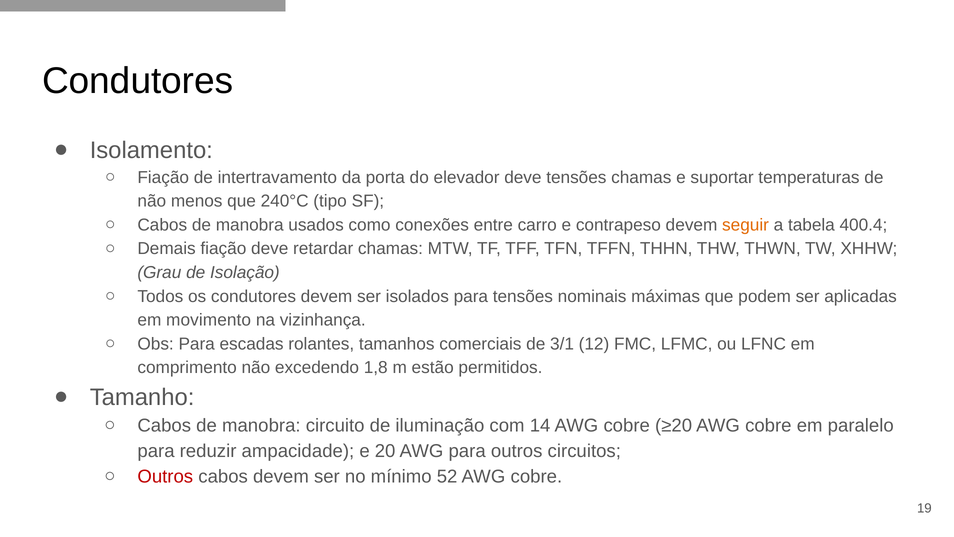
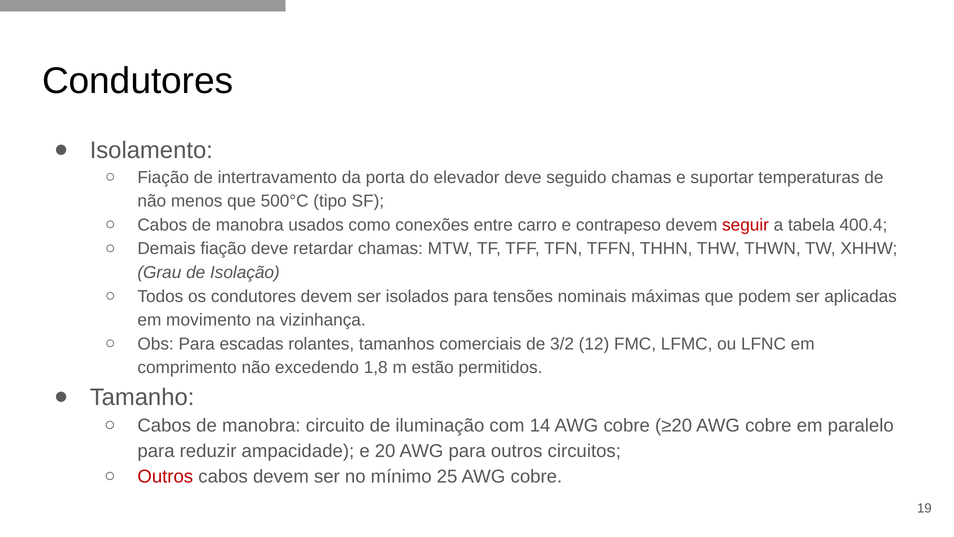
deve tensões: tensões -> seguido (576, 177)
240°C: 240°C -> 500°C (285, 201)
seguir colour: orange -> red (746, 225)
3/1: 3/1 -> 3/2 (562, 344)
52: 52 -> 25 (447, 476)
